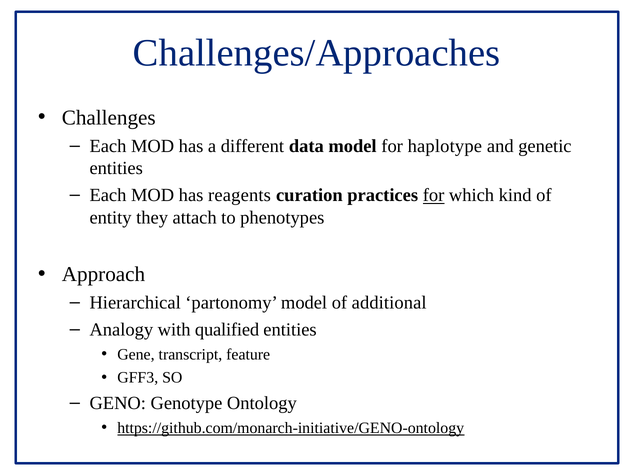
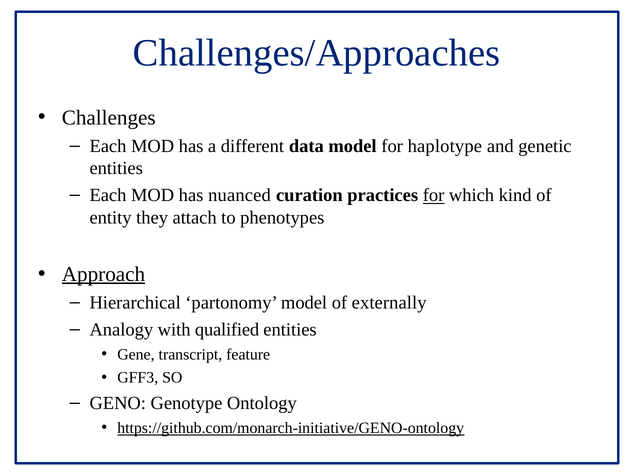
reagents: reagents -> nuanced (240, 196)
Approach underline: none -> present (103, 275)
additional: additional -> externally (389, 303)
